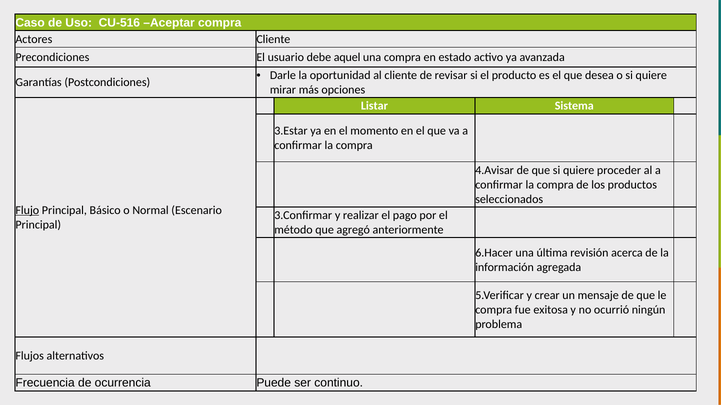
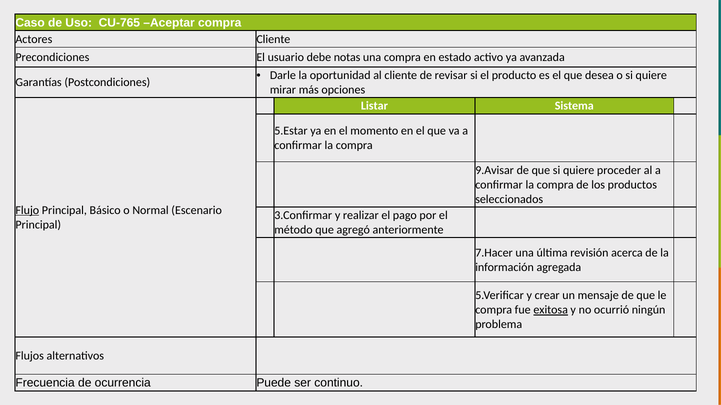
CU-516: CU-516 -> CU-765 (119, 23)
aquel: aquel -> notas (347, 57)
3.Estar: 3.Estar -> 5.Estar (291, 131)
4.Avisar: 4.Avisar -> 9.Avisar (495, 170)
6.Hacer: 6.Hacer -> 7.Hacer (494, 253)
exitosa underline: none -> present (551, 310)
